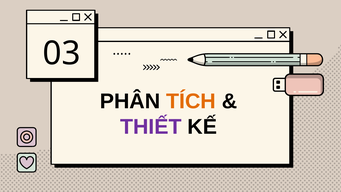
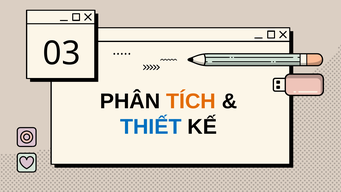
THIẾT colour: purple -> blue (151, 127)
